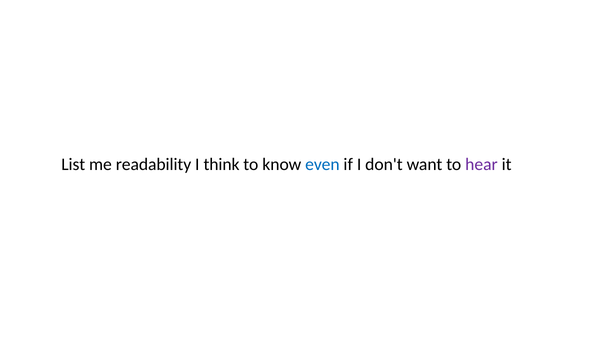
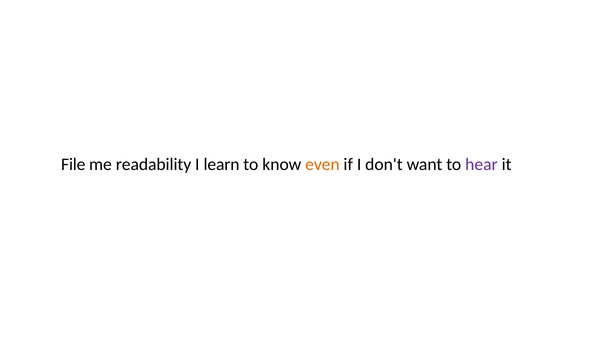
List: List -> File (73, 164)
think: think -> learn (222, 164)
even colour: blue -> orange (322, 164)
